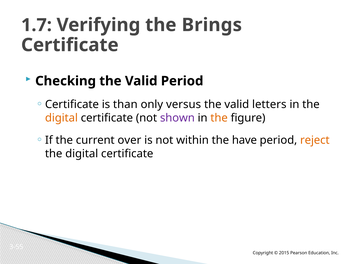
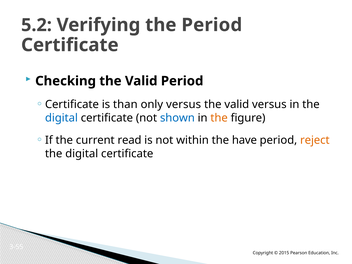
1.7: 1.7 -> 5.2 (36, 25)
the Brings: Brings -> Period (212, 25)
valid letters: letters -> versus (269, 104)
digital colour: orange -> blue (61, 118)
shown colour: purple -> blue (177, 118)
over: over -> read (129, 140)
